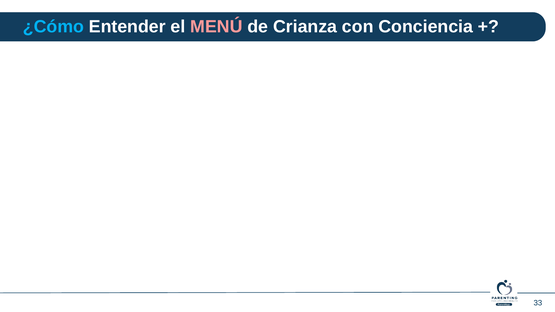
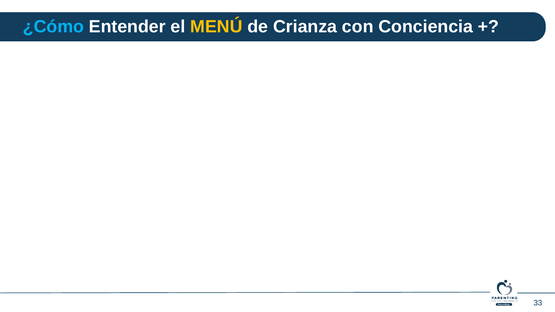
MENÚ colour: pink -> yellow (216, 27)
